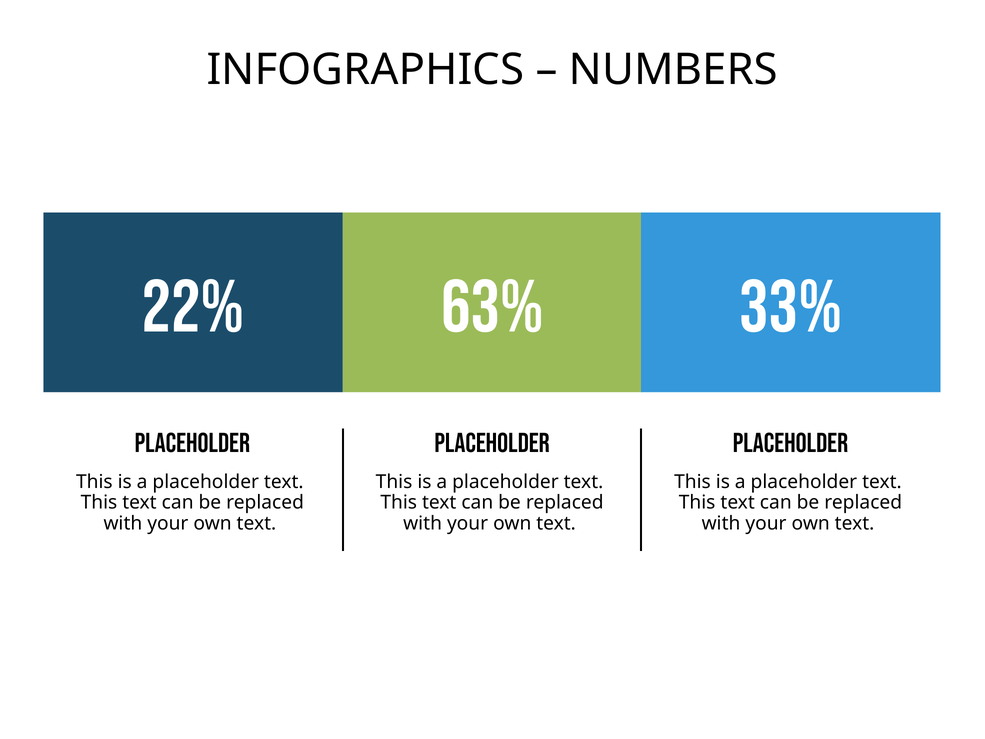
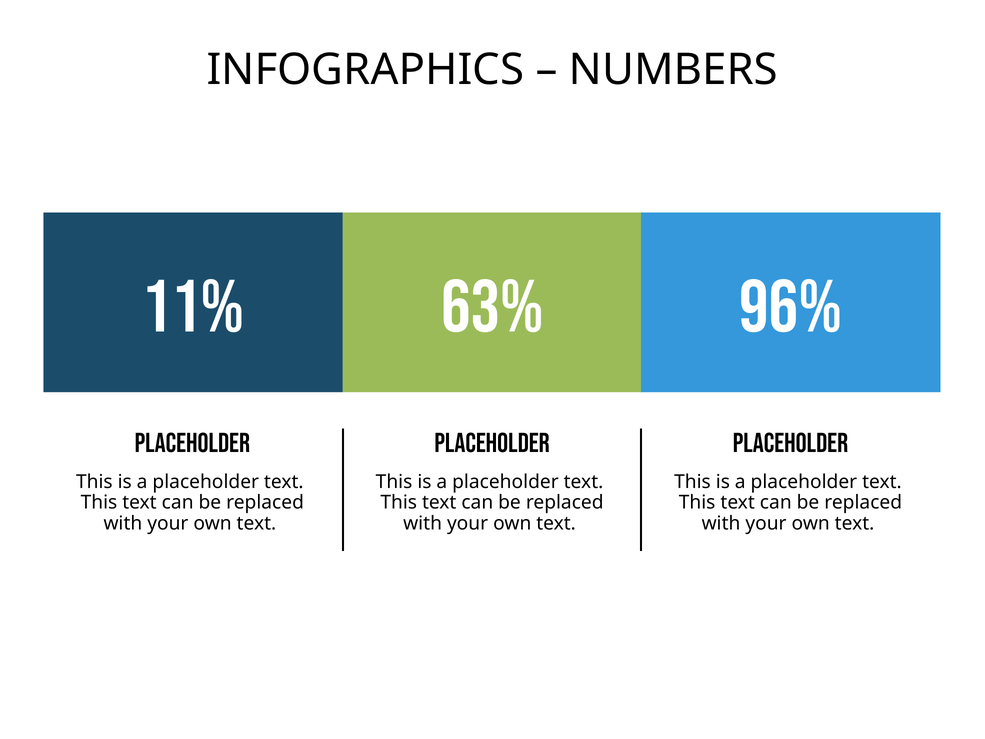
22%: 22% -> 11% (193, 307)
33%: 33% -> 96% (791, 307)
